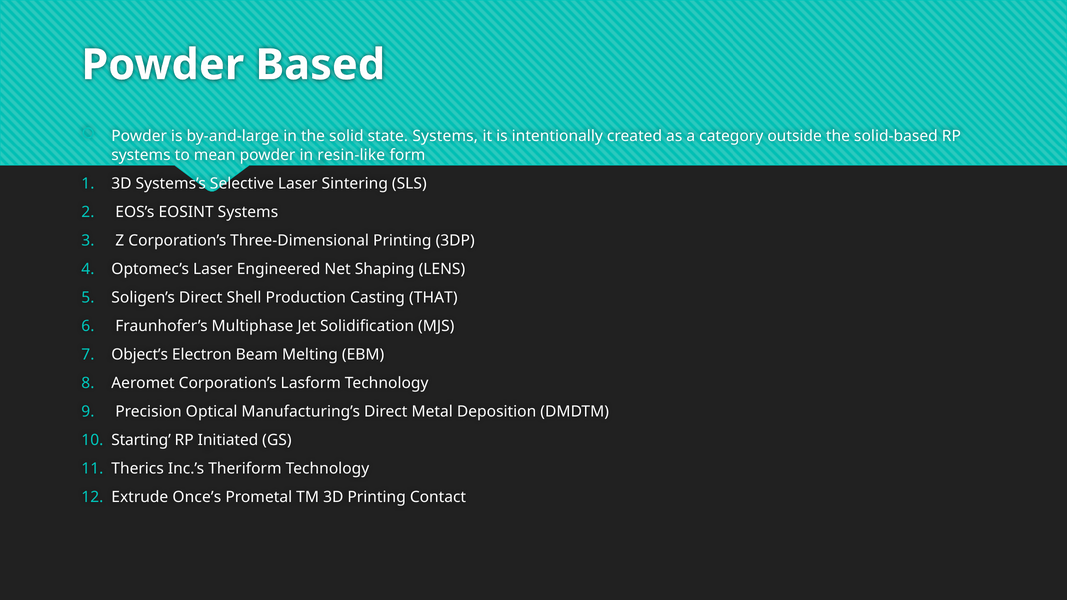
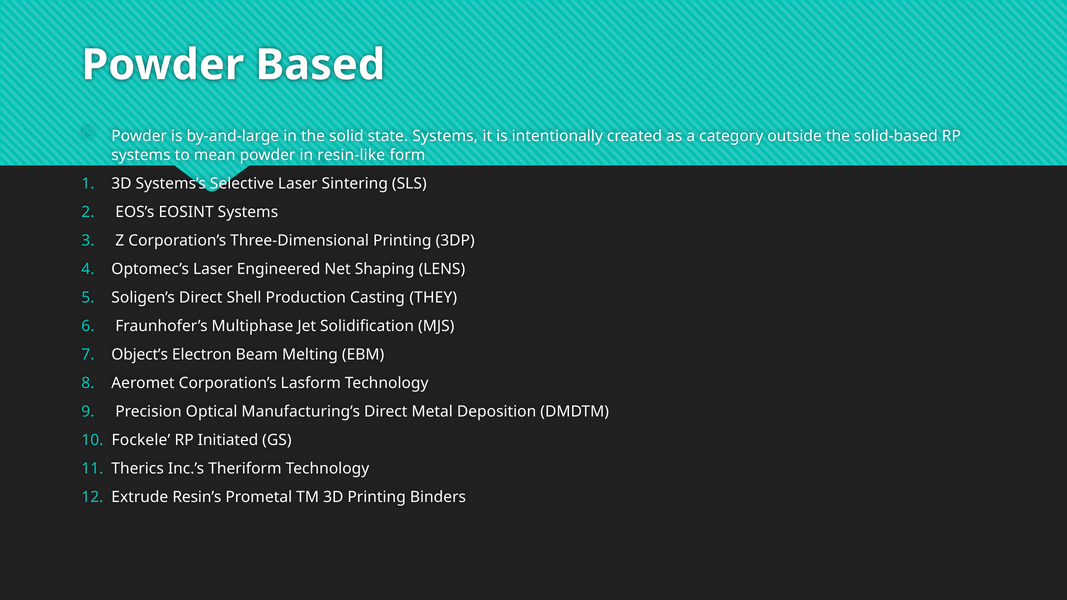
THAT: THAT -> THEY (433, 298)
Starting: Starting -> Fockele (141, 440)
Once’s: Once’s -> Resin’s (197, 497)
Contact: Contact -> Binders (438, 497)
